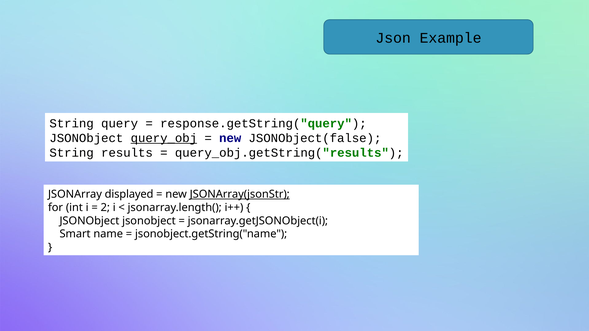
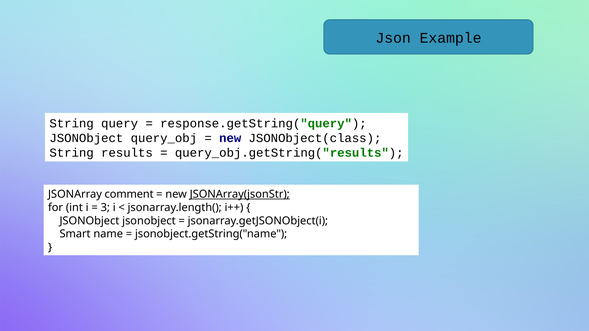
query_obj underline: present -> none (164, 138)
JSONObject(false: JSONObject(false -> JSONObject(class (315, 138)
displayed: displayed -> comment (129, 194)
2: 2 -> 3 (105, 208)
